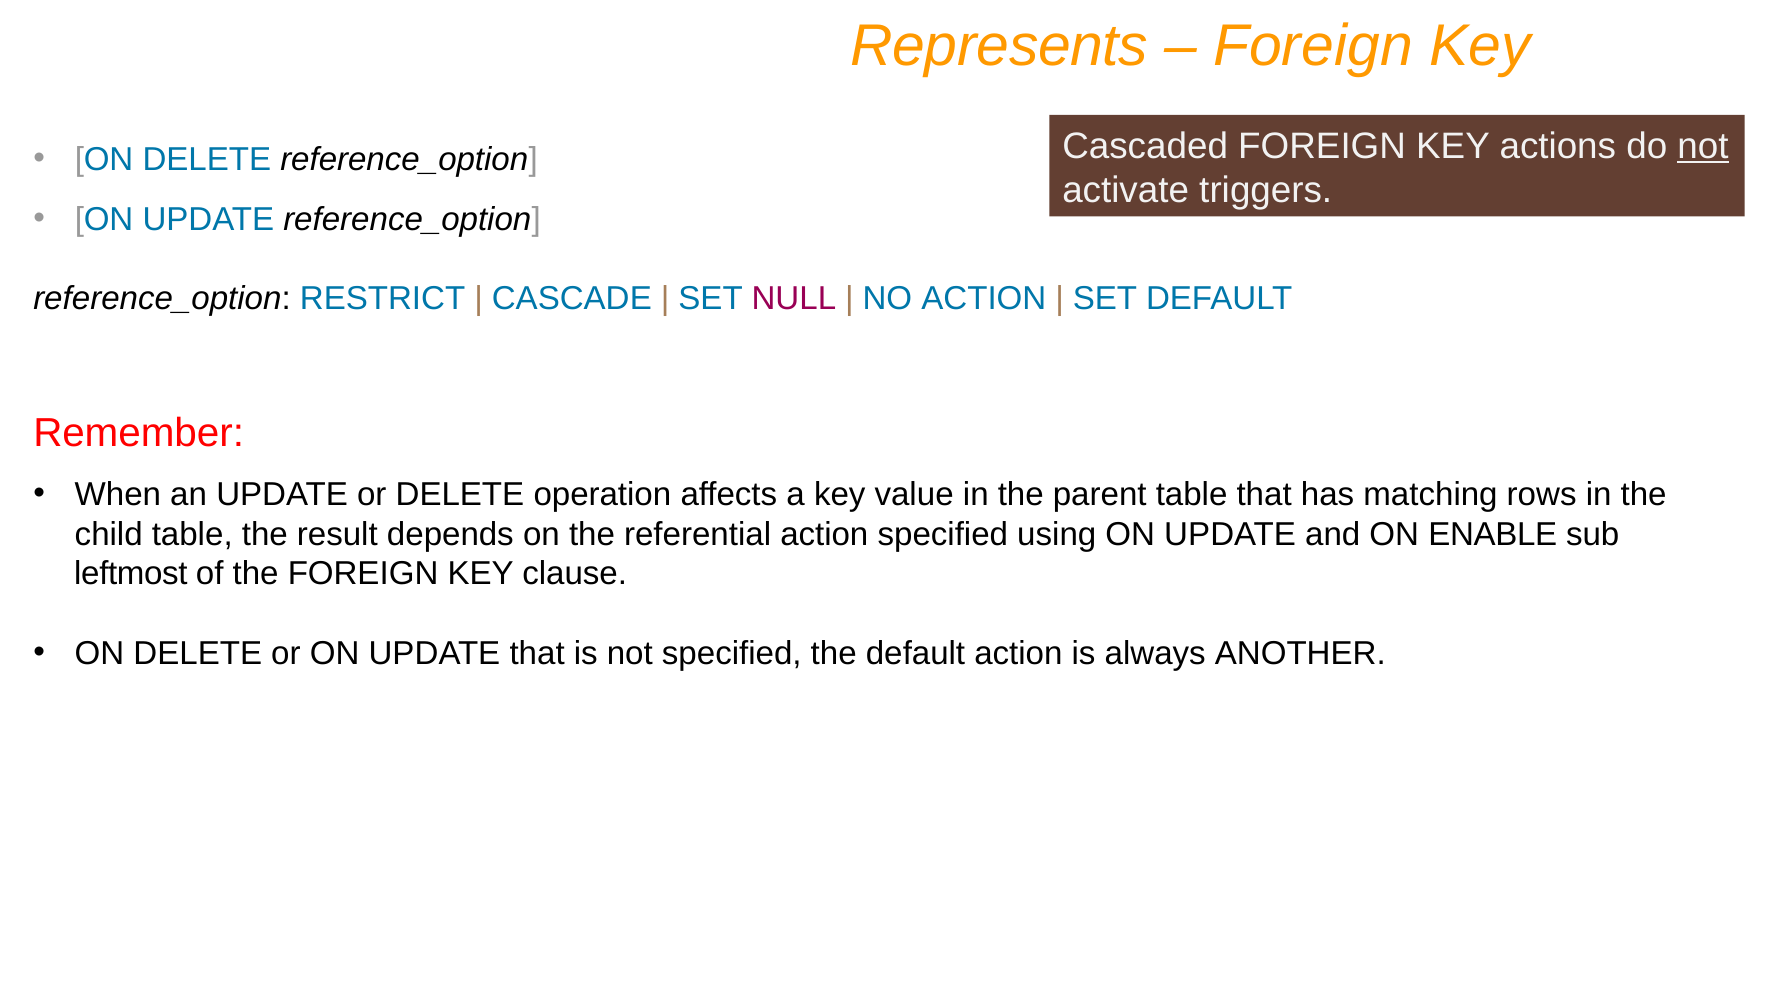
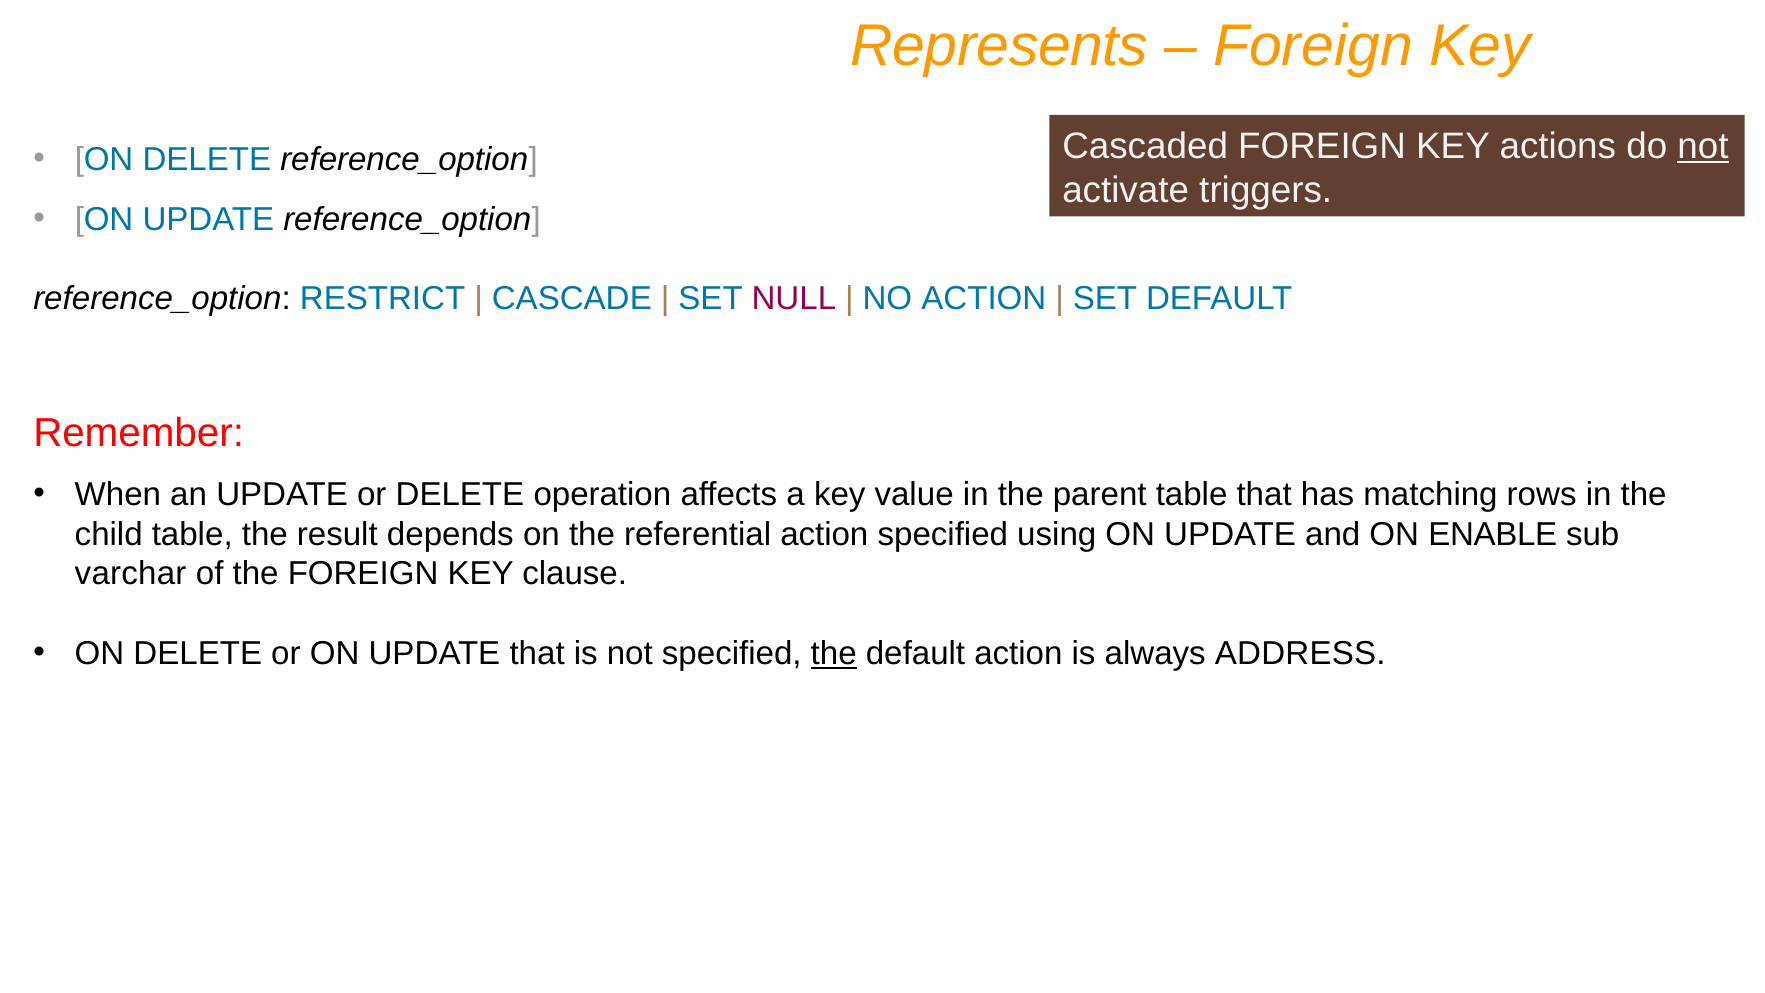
leftmost: leftmost -> varchar (131, 574)
the underline: none -> present (834, 653)
ANOTHER: ANOTHER -> ADDRESS (1300, 653)
